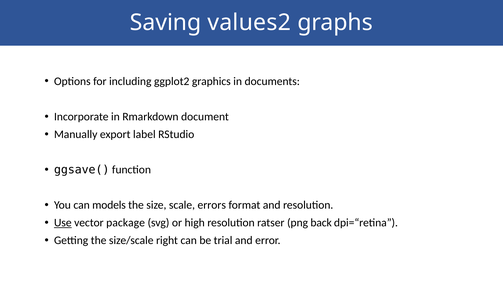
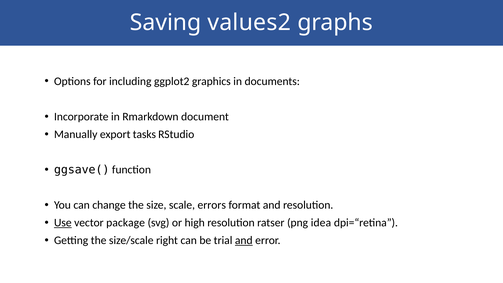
label: label -> tasks (144, 134)
models: models -> change (109, 205)
back: back -> idea (321, 223)
and underline: none -> present (244, 240)
